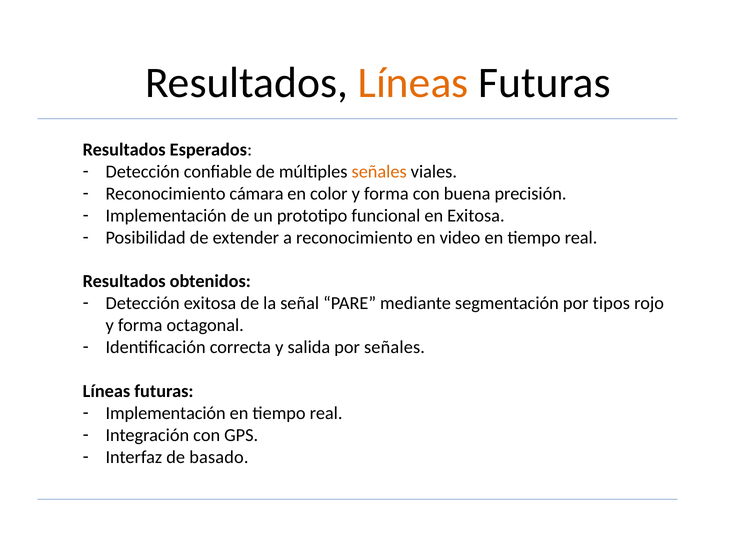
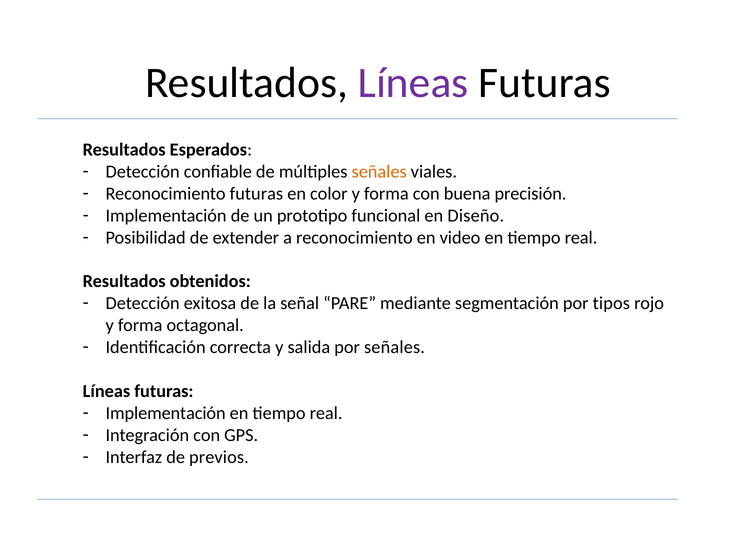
Líneas colour: orange -> purple (413, 83)
Reconocimiento cámara: cámara -> futuras (256, 194)
en Exitosa: Exitosa -> Diseño (476, 216)
basado: basado -> previos (219, 457)
